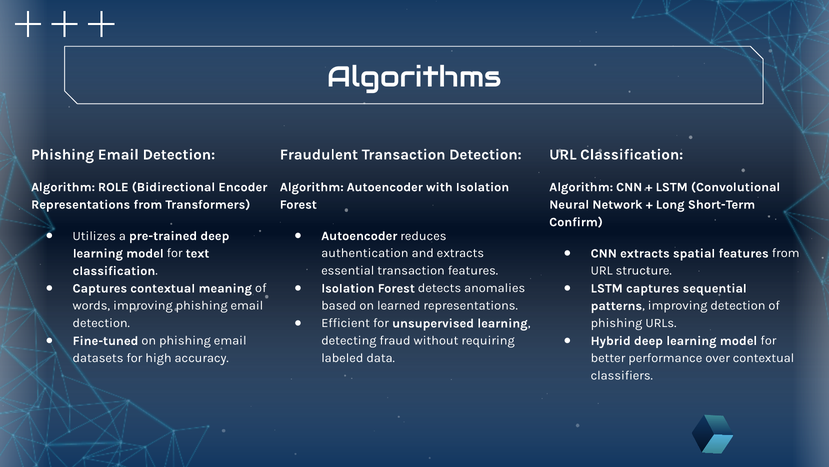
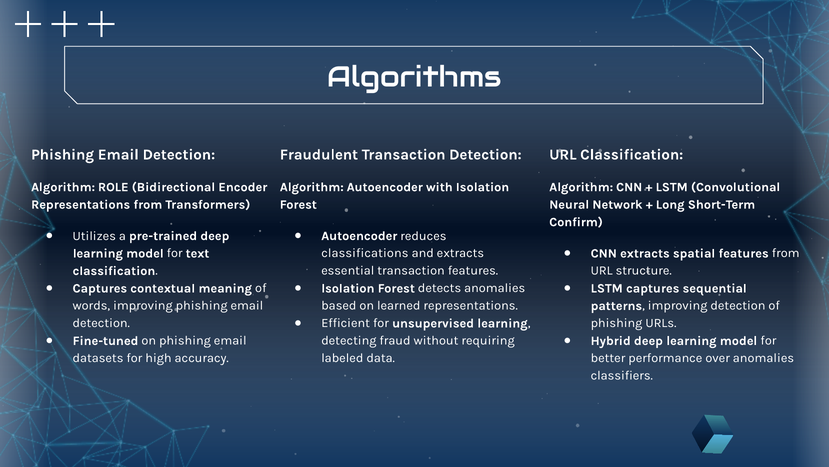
authentication: authentication -> classifications (365, 253)
over contextual: contextual -> anomalies (763, 358)
